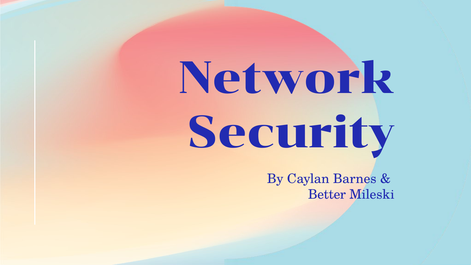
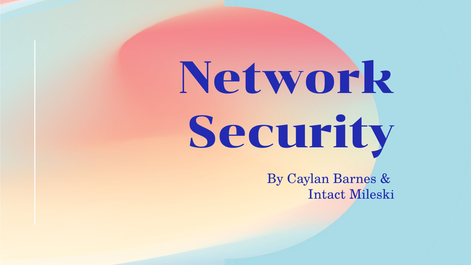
Better: Better -> Intact (327, 194)
